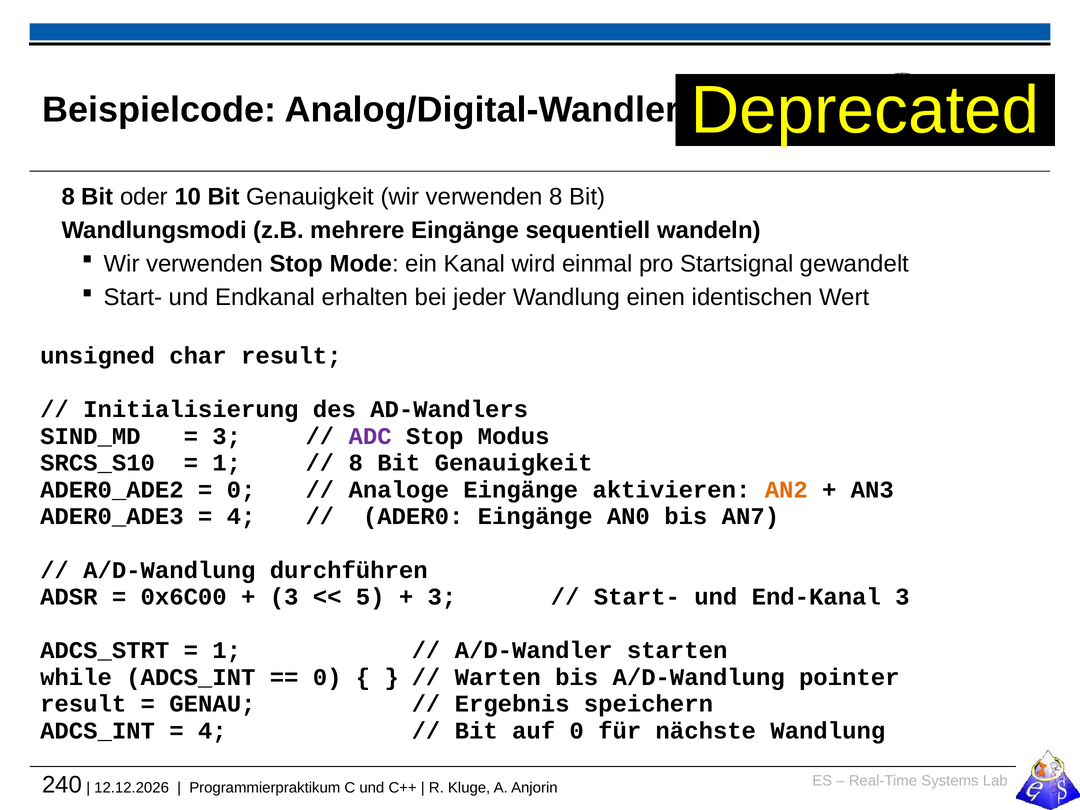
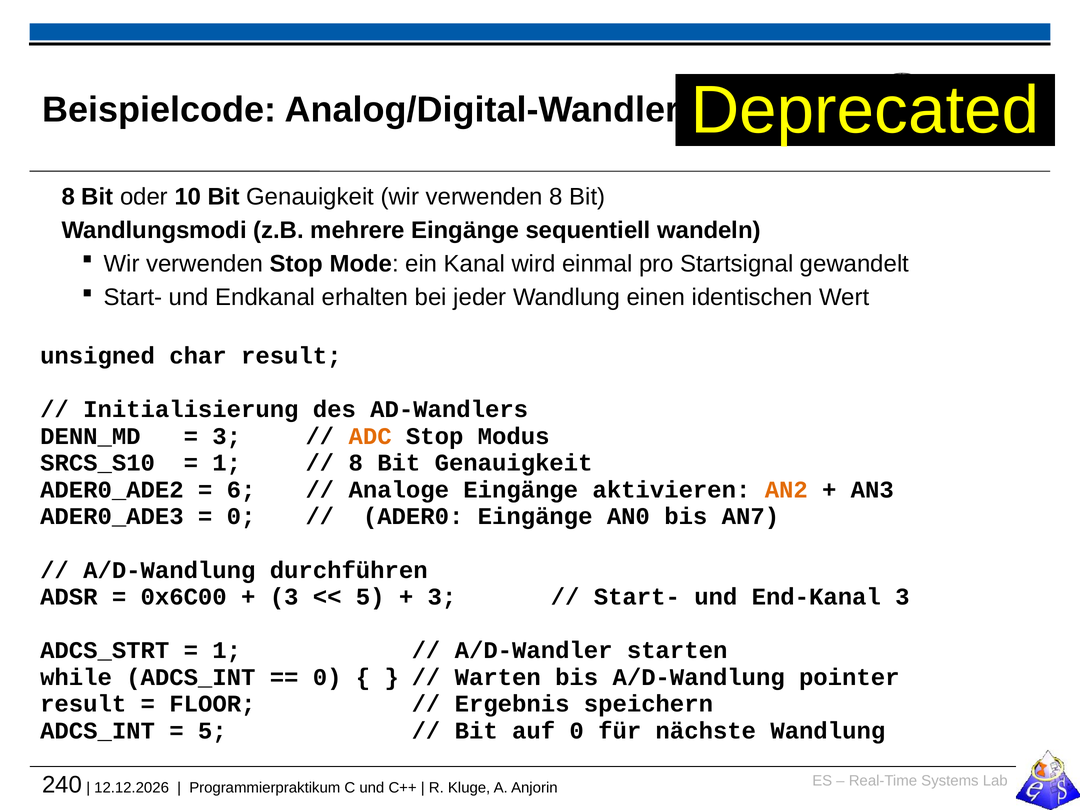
SIND_MD: SIND_MD -> DENN_MD (90, 436)
ADC colour: purple -> orange (370, 436)
0: 0 -> 6 (241, 490)
4: 4 -> 0 (241, 517)
GENAU: GENAU -> FLOOR (212, 704)
4: 4 -> 5 (212, 731)
